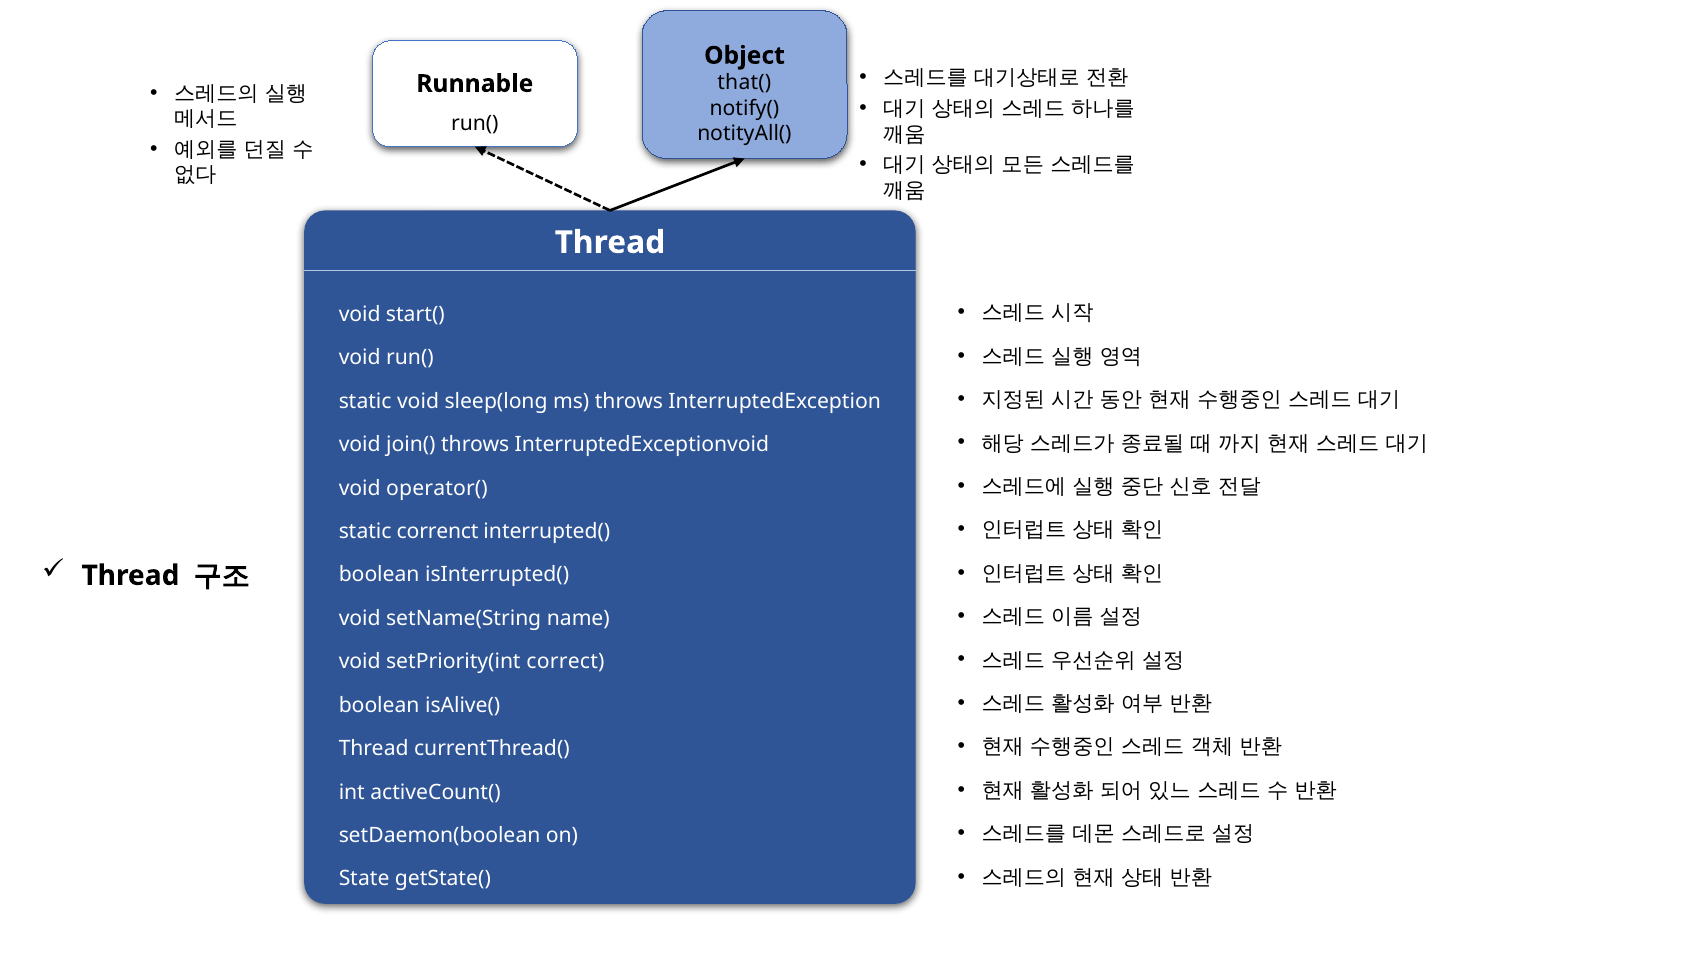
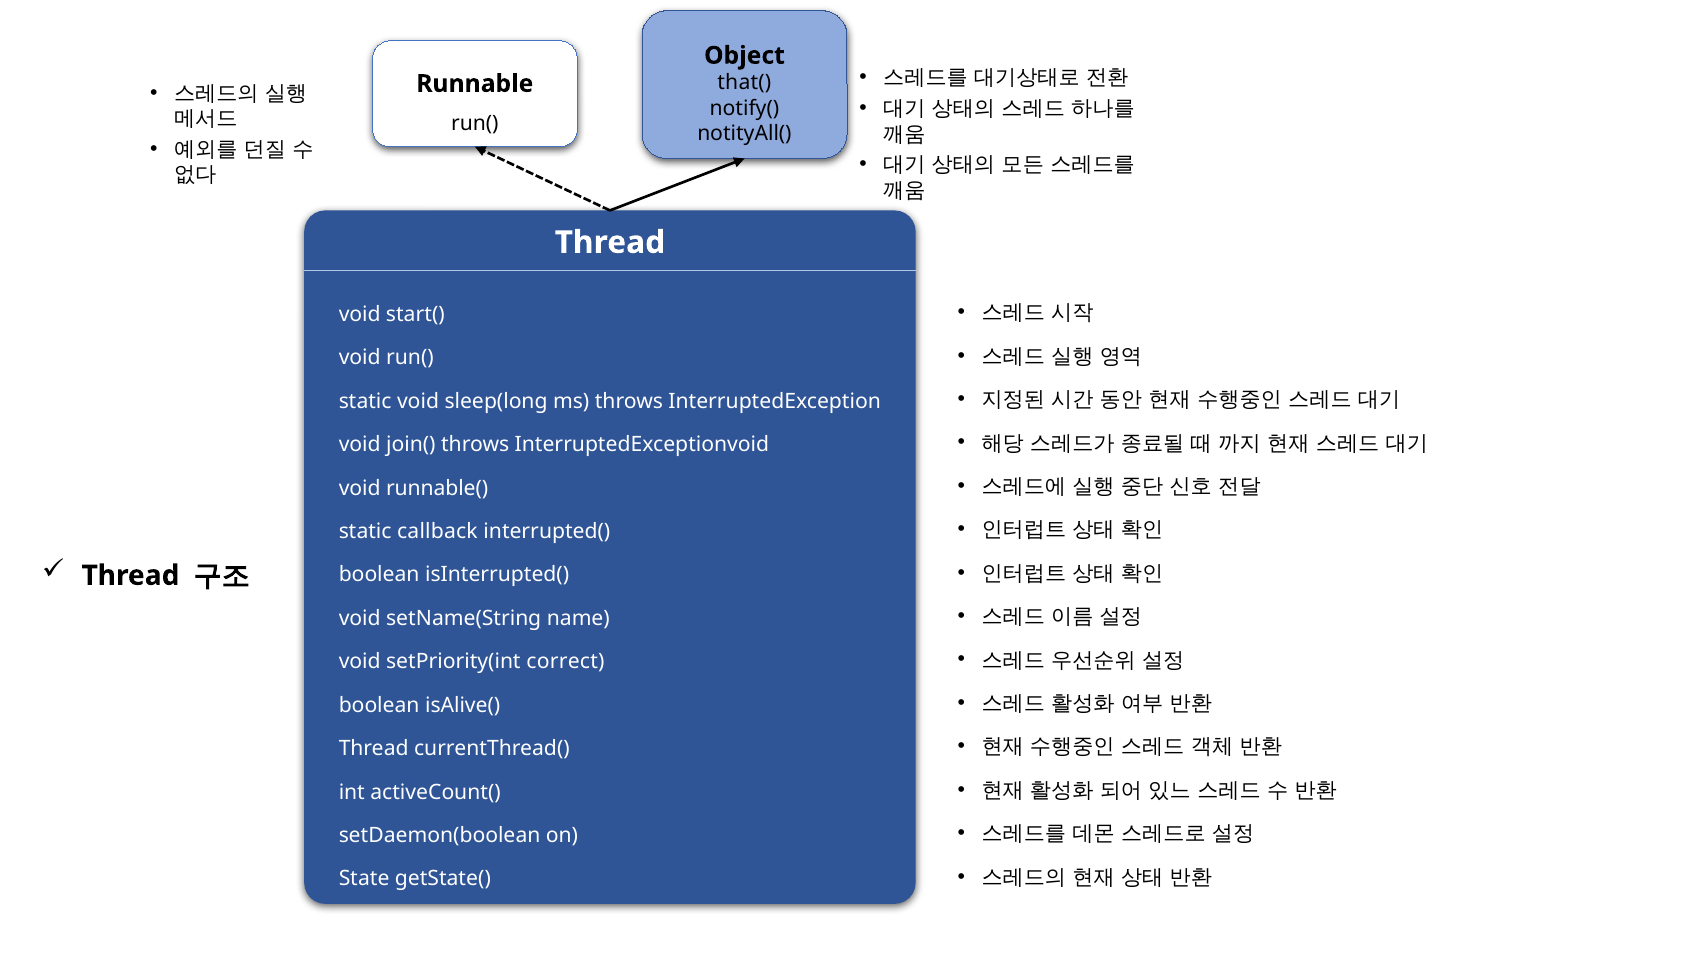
operator(: operator( -> runnable( (437, 488)
correnct: correnct -> callback (437, 531)
